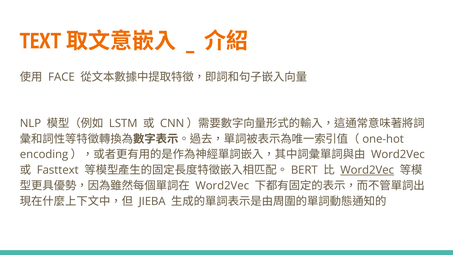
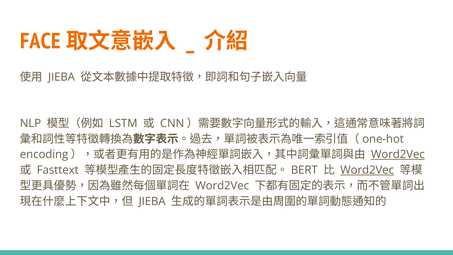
TEXT: TEXT -> FACE (40, 41)
FACE: FACE -> JIEBA (62, 77)
Word2Vec underline: none -> present (398, 154)
